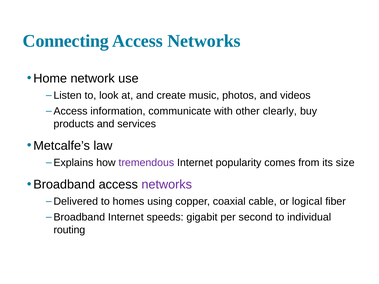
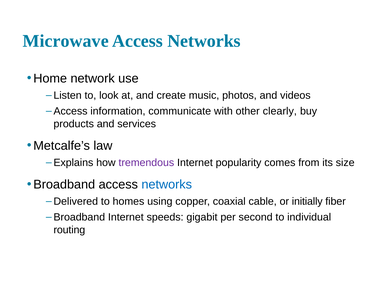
Connecting: Connecting -> Microwave (66, 41)
networks colour: purple -> blue (167, 185)
logical: logical -> initially (307, 202)
